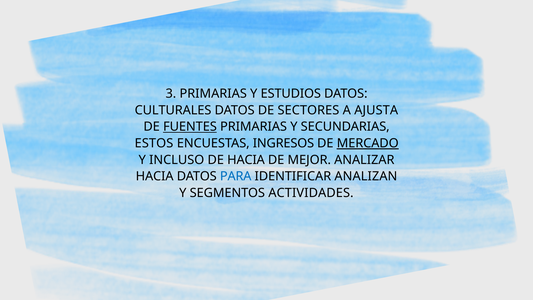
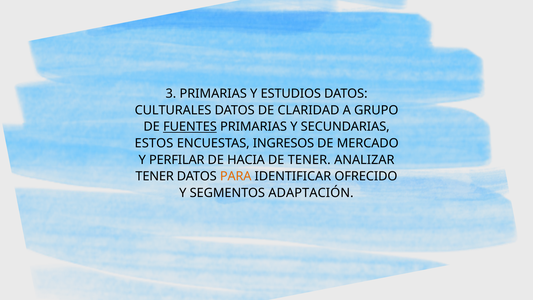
SECTORES: SECTORES -> CLARIDAD (308, 110)
AJUSTA: AJUSTA -> GRUPO (376, 110)
MERCADO underline: present -> none (368, 143)
INCLUSO: INCLUSO -> PERFILAR (177, 160)
DE MEJOR: MEJOR -> TENER (309, 160)
HACIA: HACIA -> TENER (155, 176)
PARA colour: blue -> orange (236, 176)
ANALIZAN: ANALIZAN -> OFRECIDO (366, 176)
ACTIVIDADES: ACTIVIDADES -> ADAPTACIÓN (311, 193)
